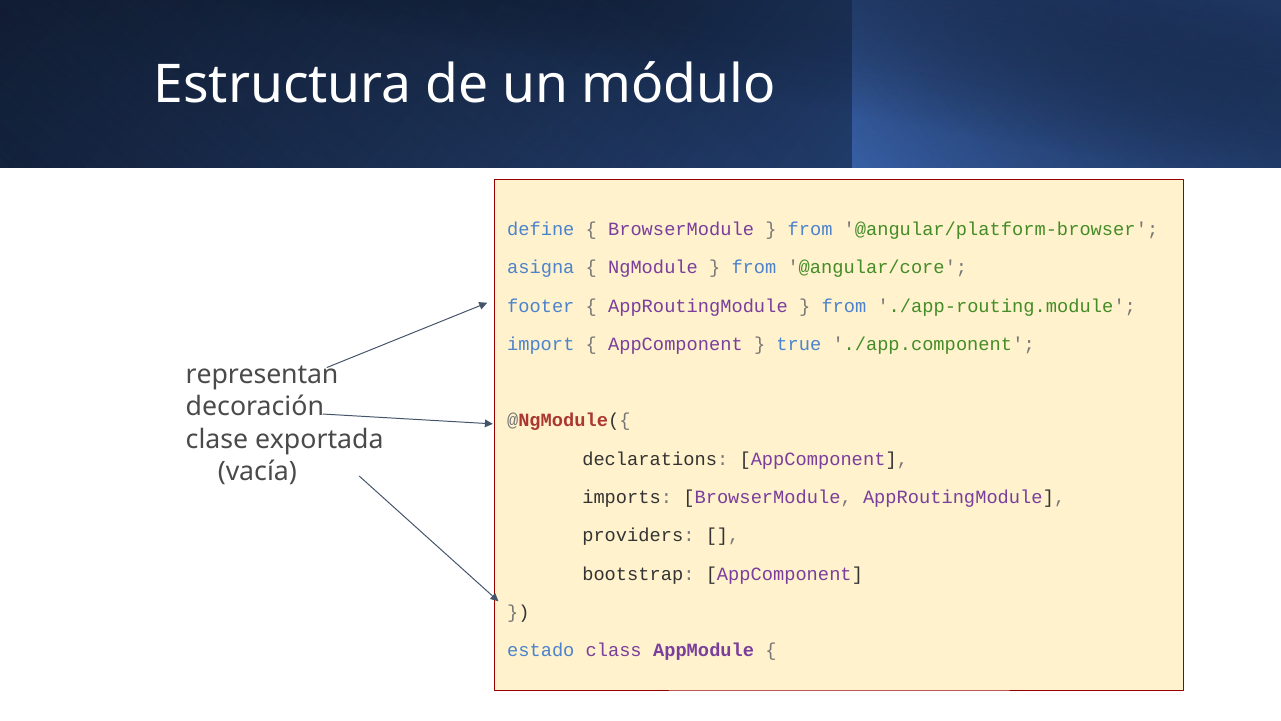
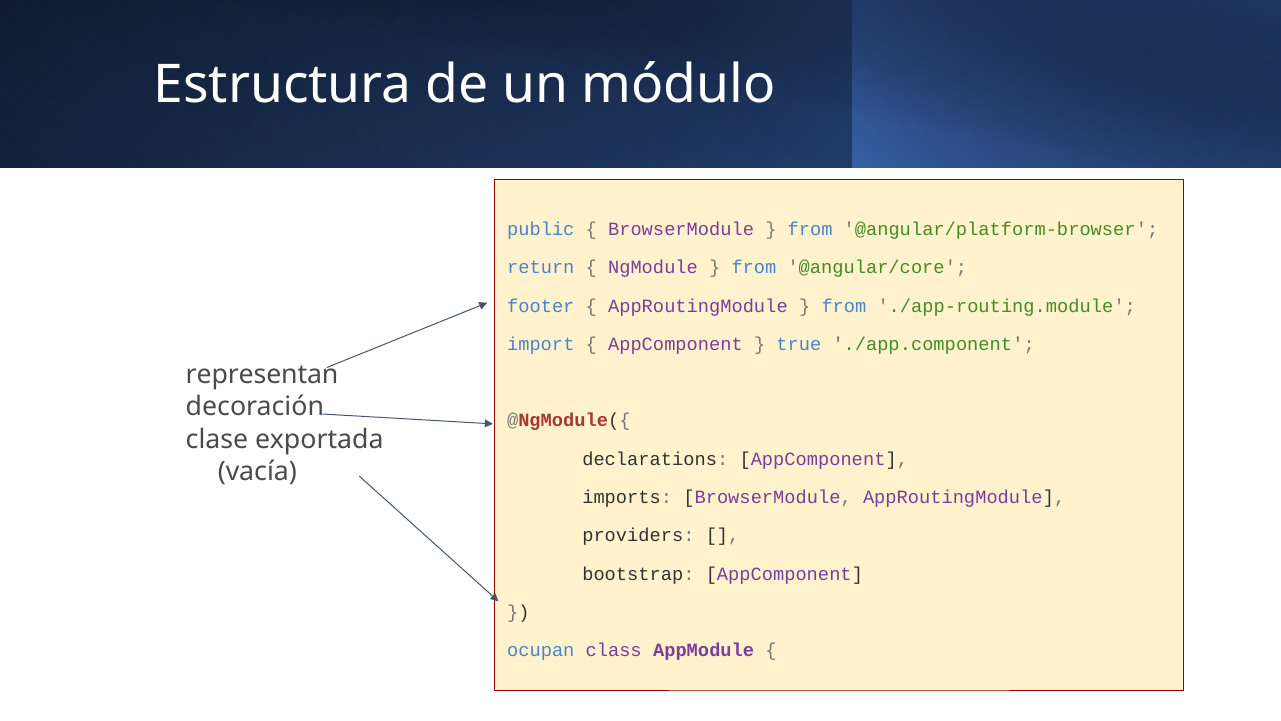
define: define -> public (541, 229)
asigna: asigna -> return (541, 267)
estado: estado -> ocupan (541, 650)
